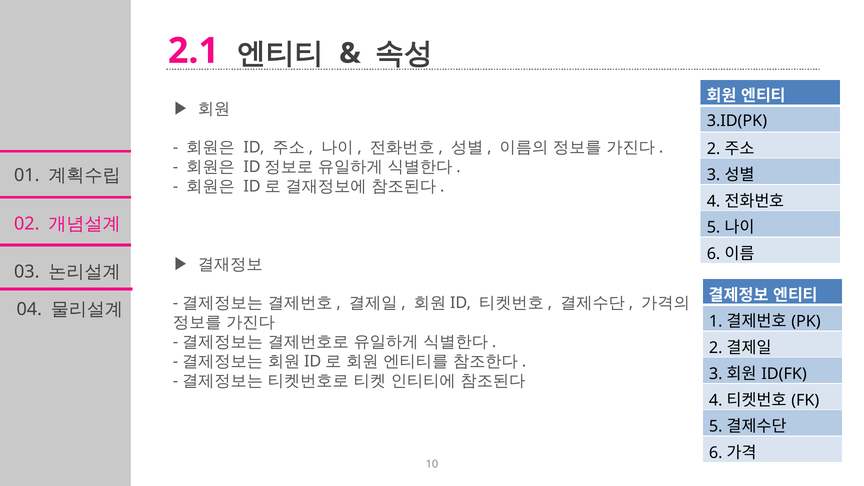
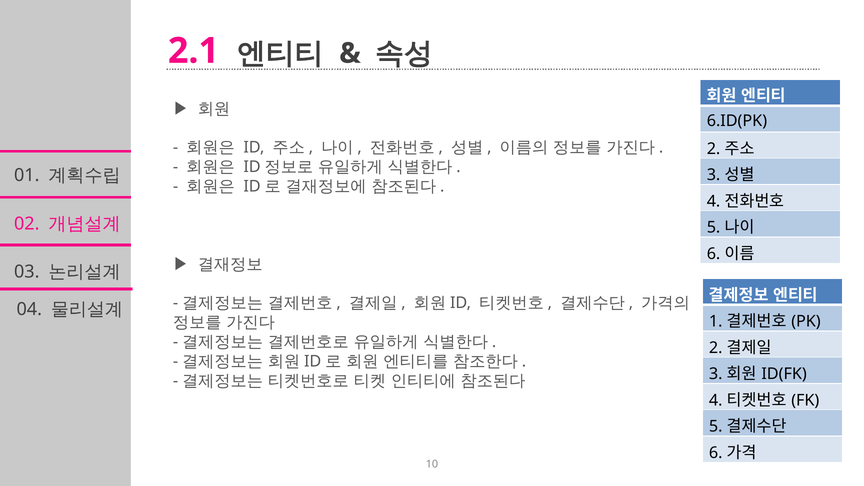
3.ID(PK: 3.ID(PK -> 6.ID(PK (737, 121)
